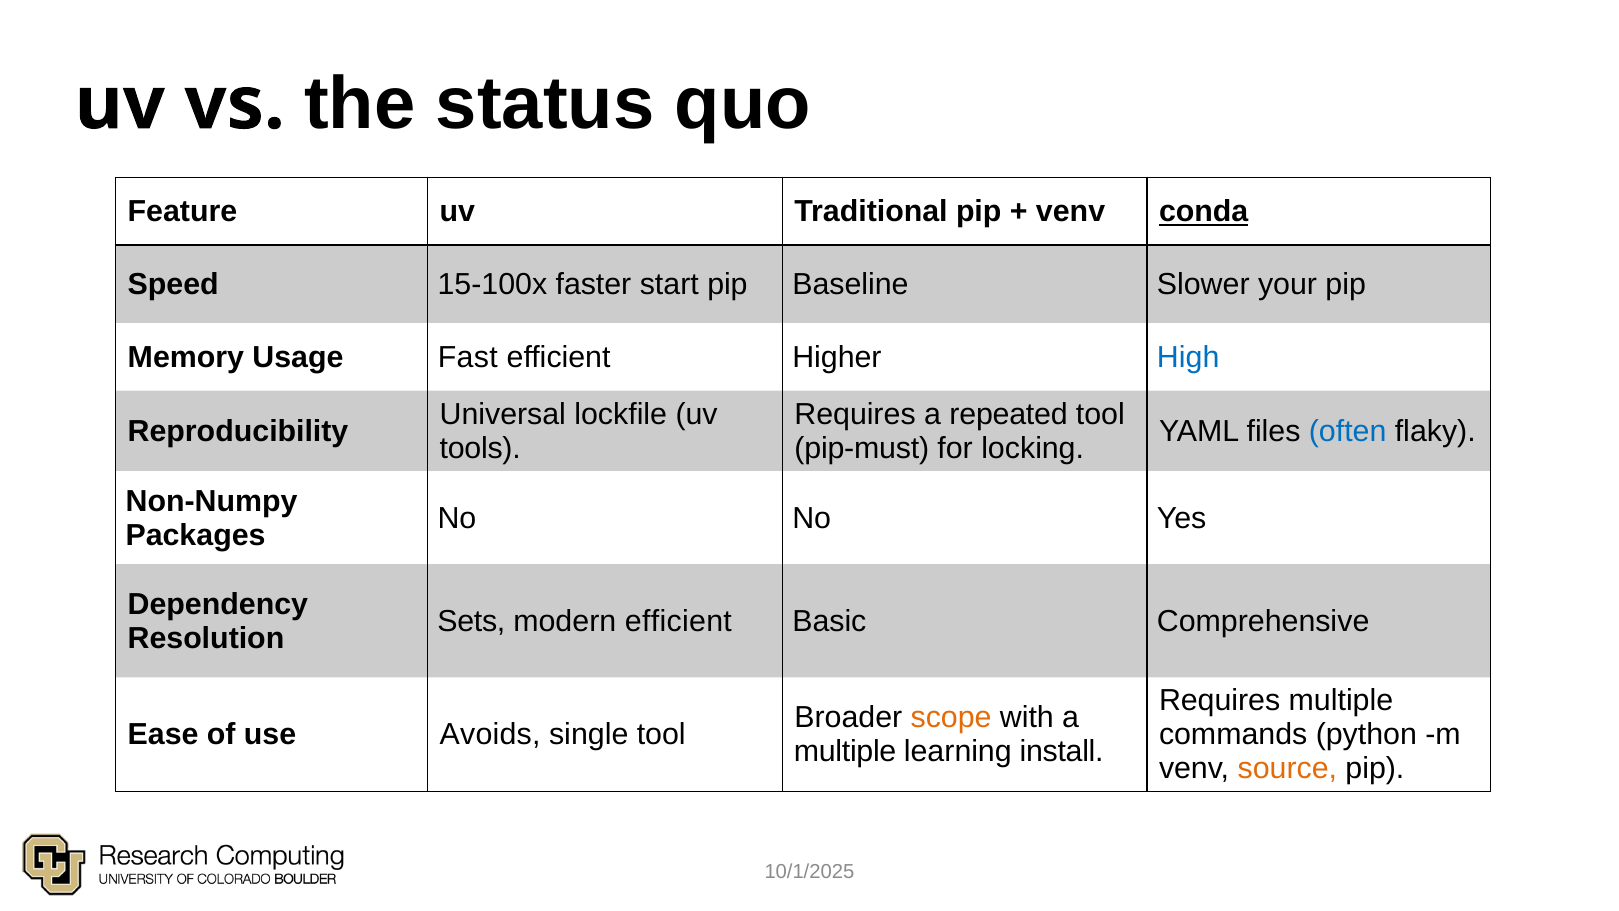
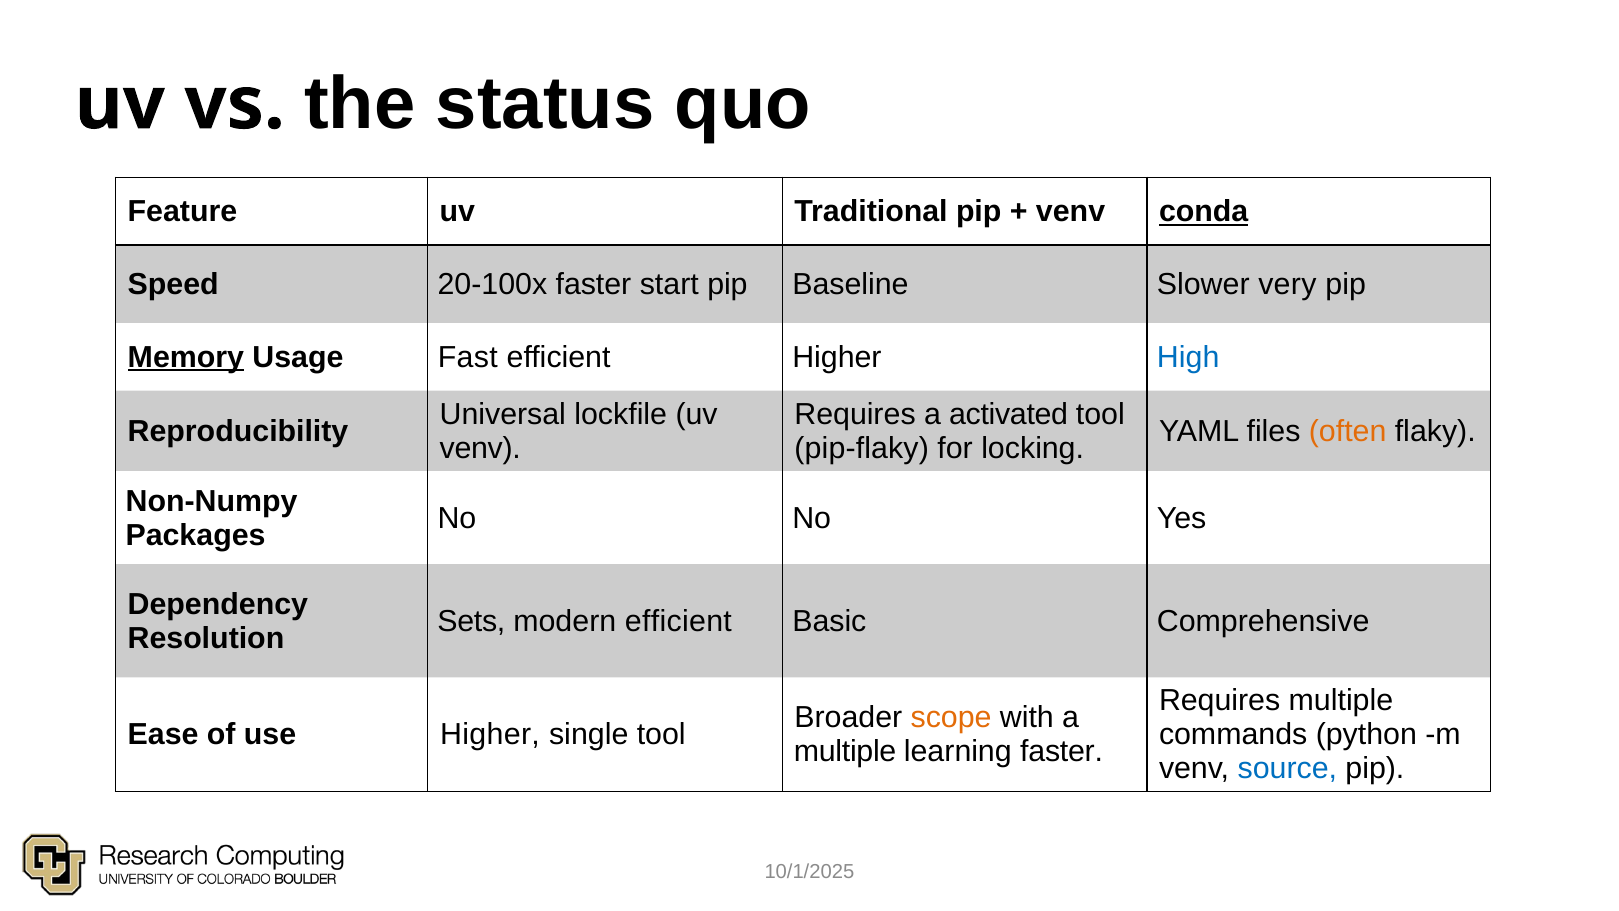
15-100x: 15-100x -> 20-100x (492, 284)
your: your -> very (1287, 284)
Memory underline: none -> present (186, 357)
repeated: repeated -> activated (1009, 414)
often colour: blue -> orange (1348, 431)
tools: tools -> venv (480, 448)
pip-must: pip-must -> pip-flaky (862, 448)
use Avoids: Avoids -> Higher (490, 735)
learning install: install -> faster (1062, 752)
source colour: orange -> blue (1287, 769)
